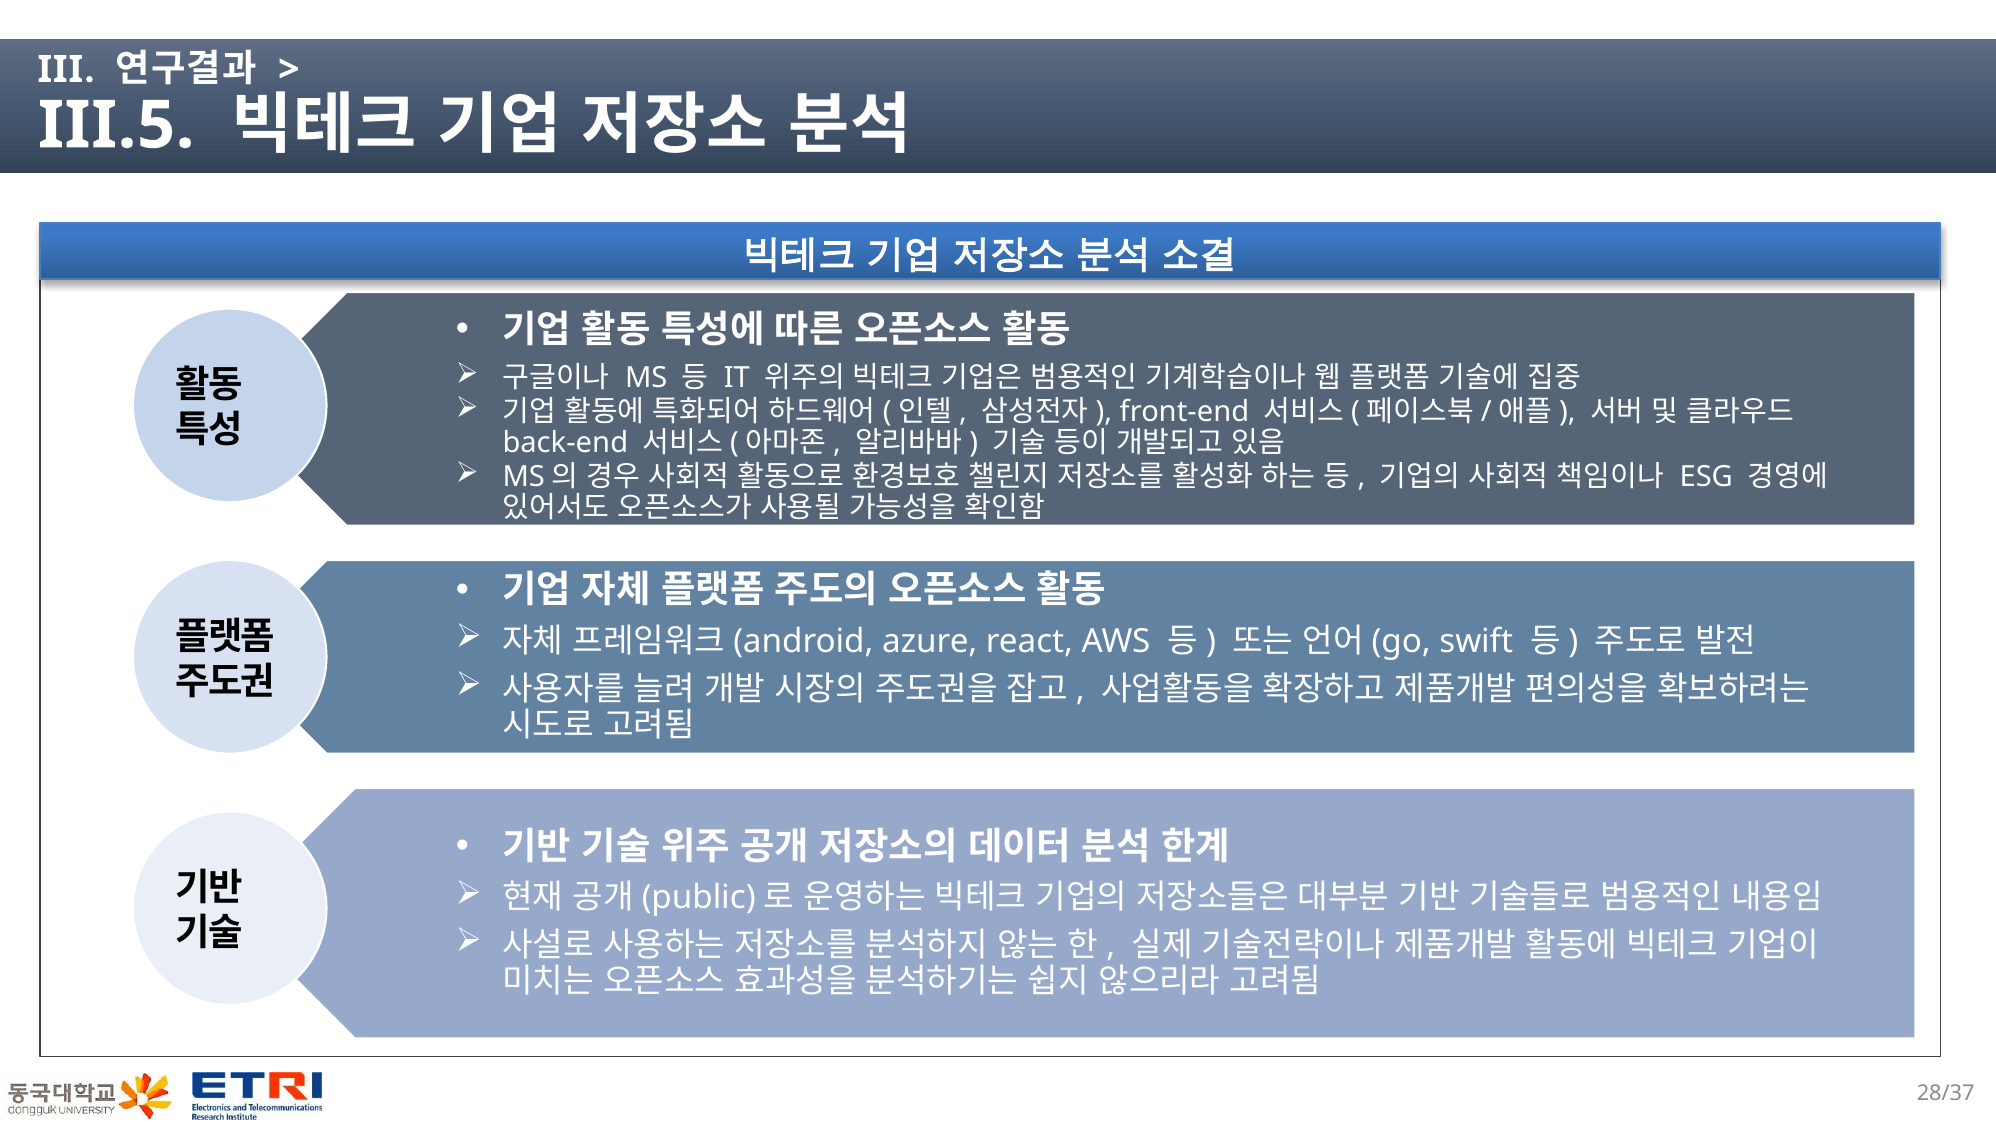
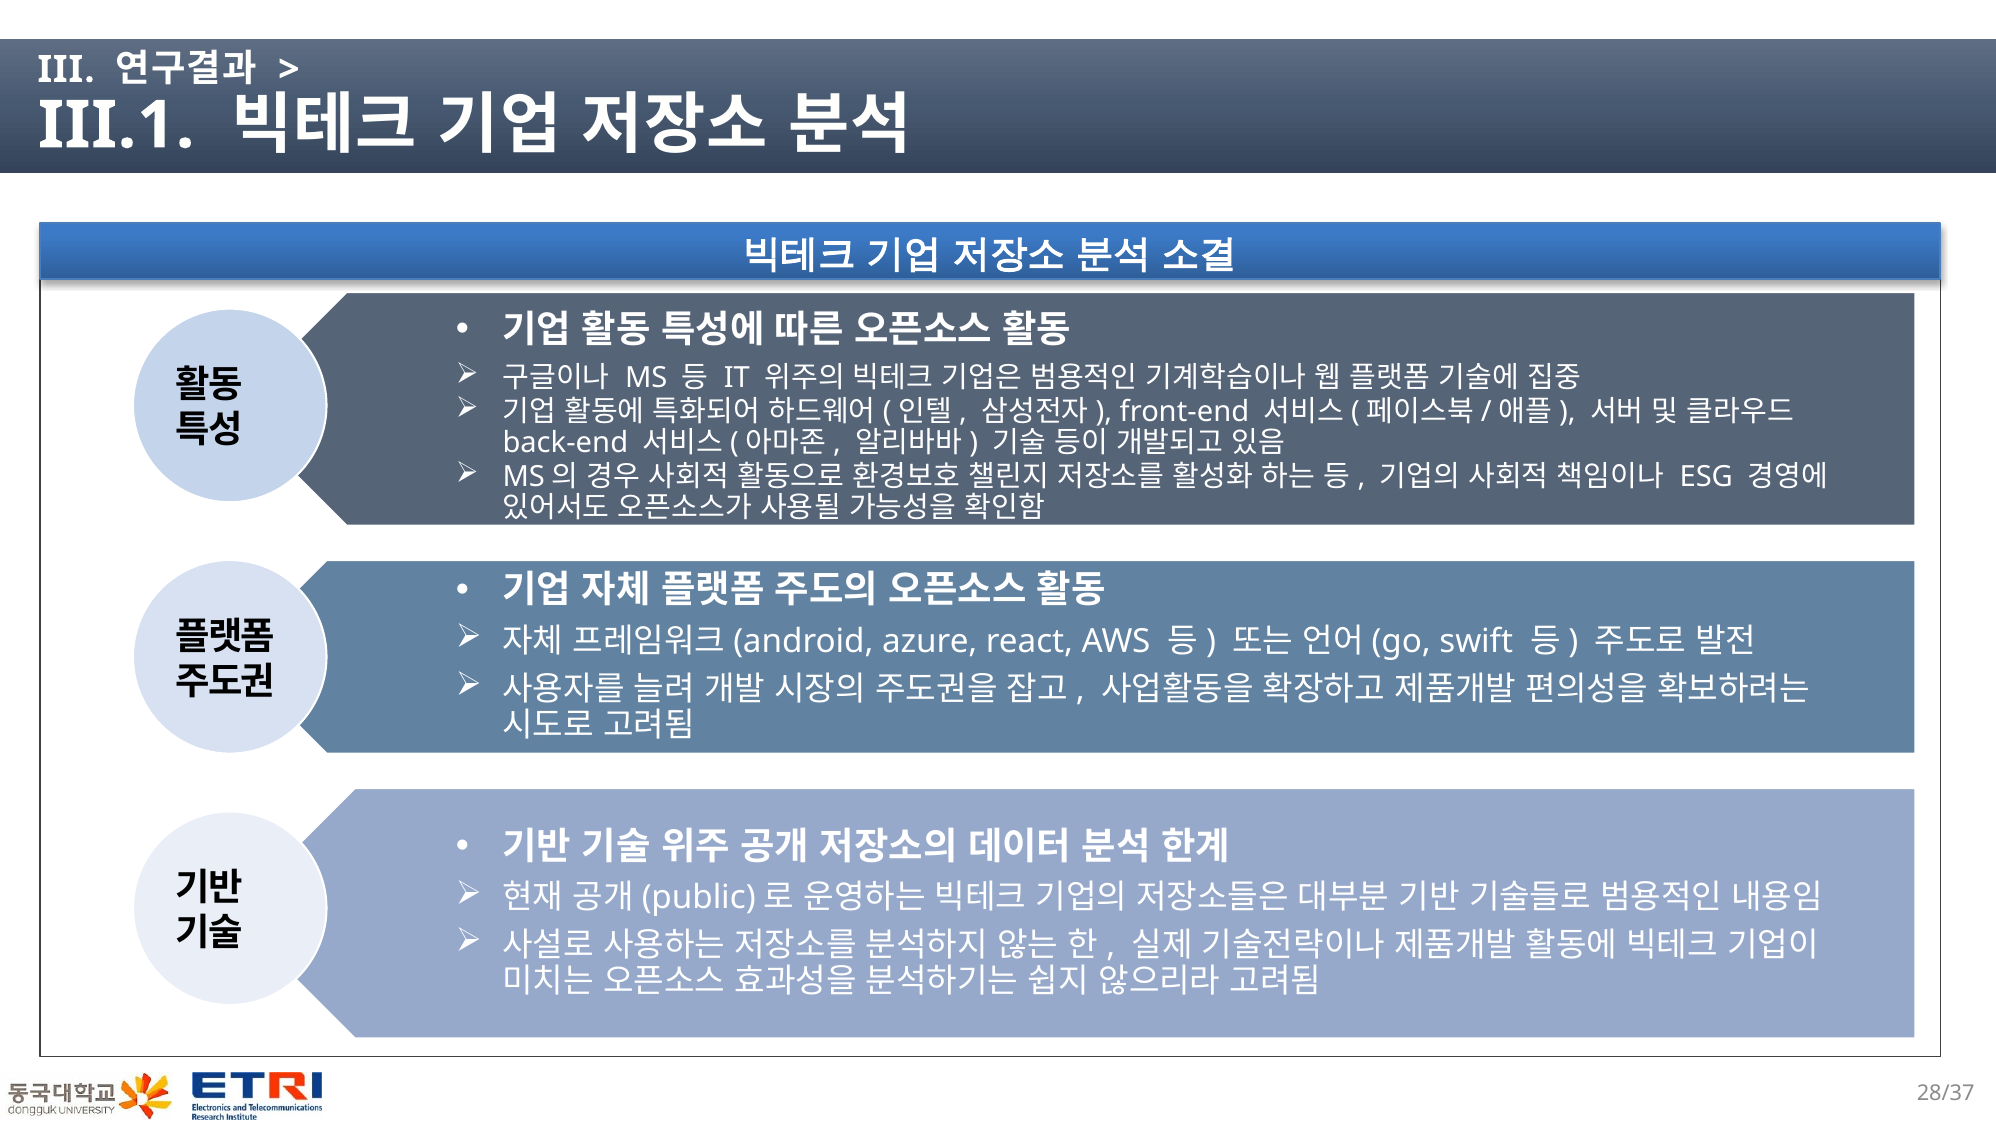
III.5: III.5 -> III.1 (116, 126)
